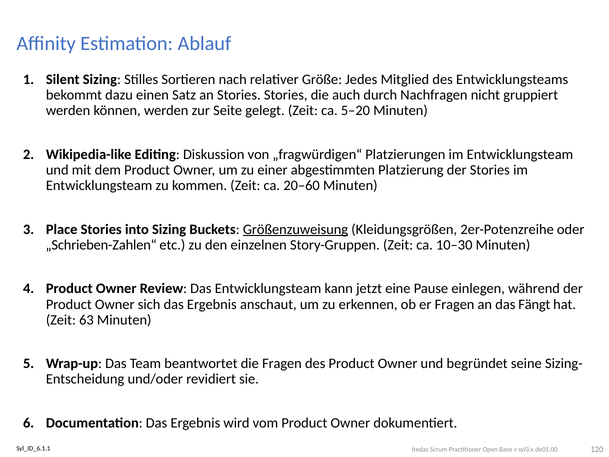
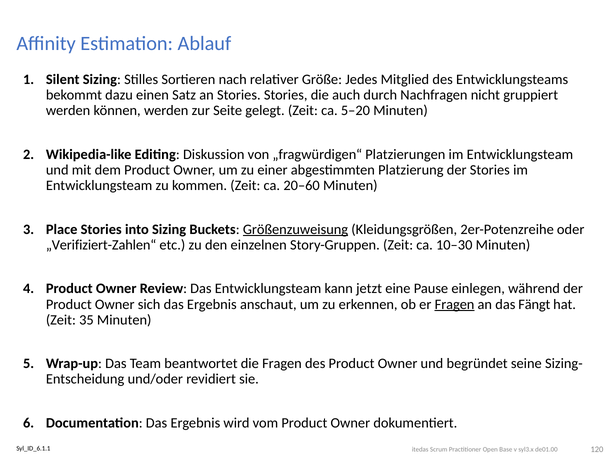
„Schrieben-Zahlen“: „Schrieben-Zahlen“ -> „Verifiziert-Zahlen“ (101, 245)
Fragen underline: none -> present (455, 304)
63: 63 -> 35 (86, 320)
